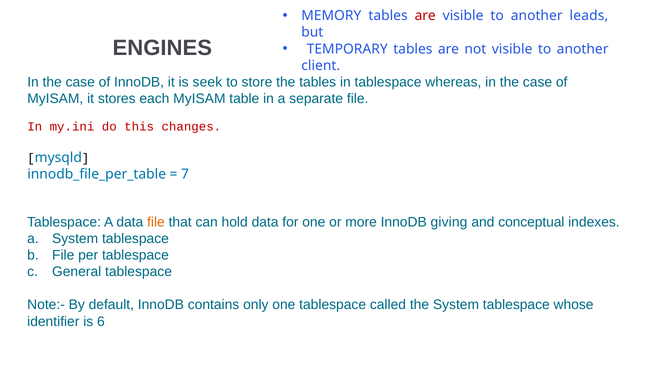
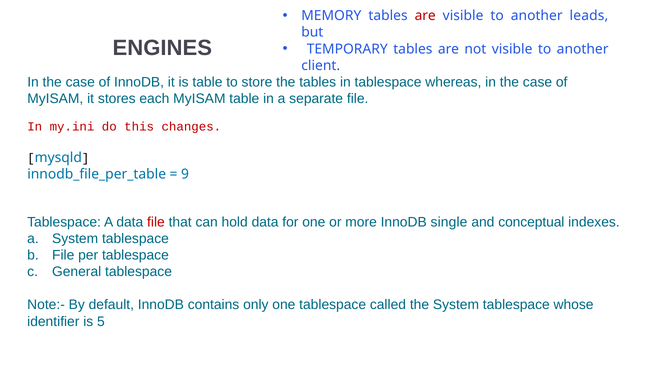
is seek: seek -> table (207, 82)
7: 7 -> 9 (185, 174)
file colour: orange -> red (156, 222)
giving: giving -> single (449, 222)
6: 6 -> 5 (101, 321)
